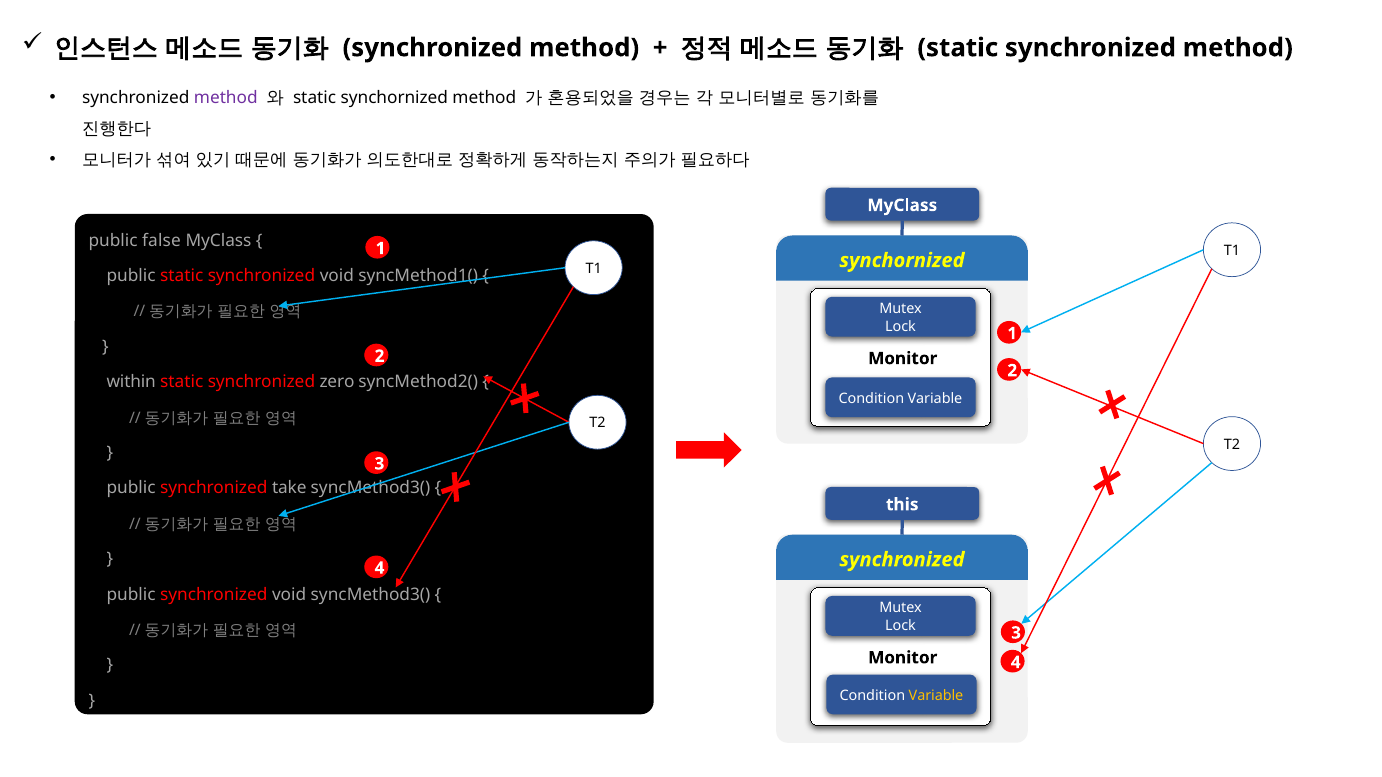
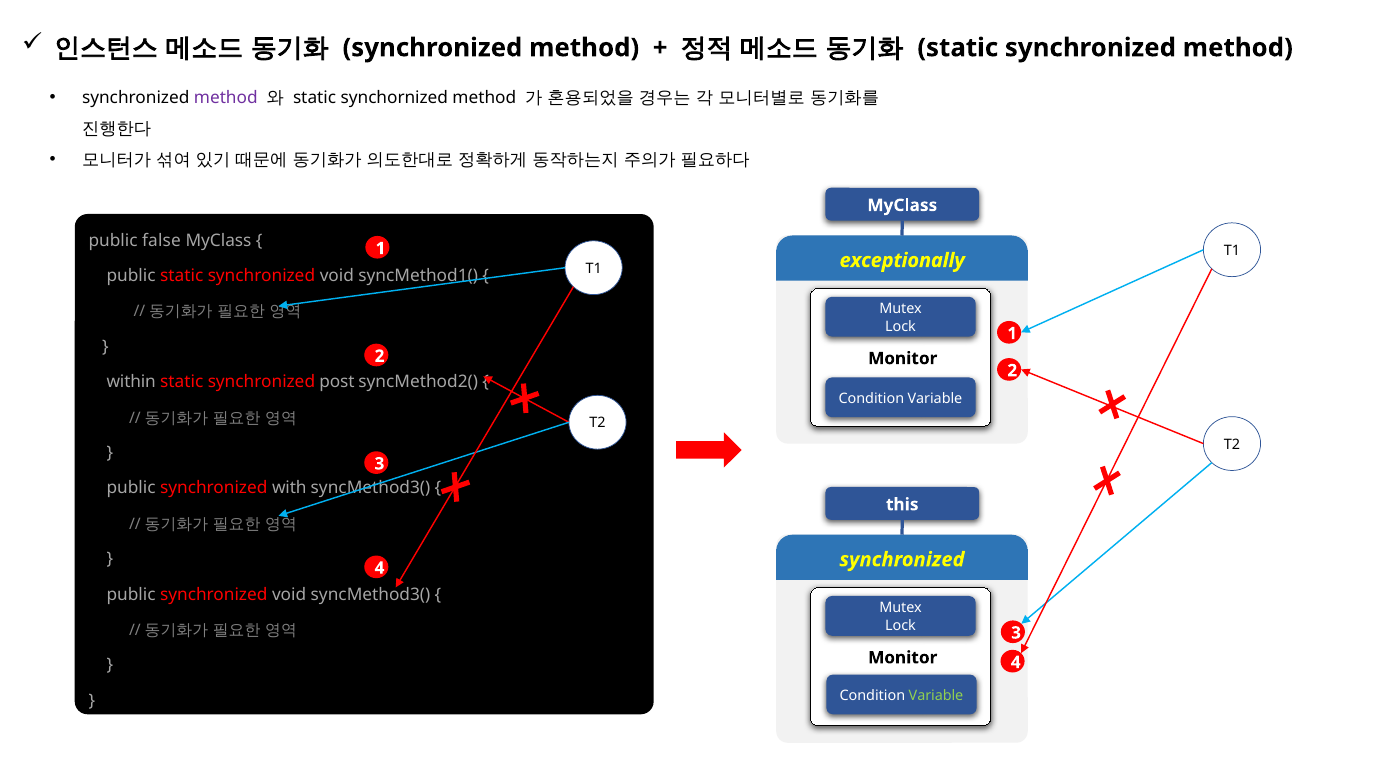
synchornized: synchornized -> exceptionally (902, 261)
zero: zero -> post (337, 382)
take: take -> with (289, 488)
Variable colour: yellow -> light green (936, 696)
